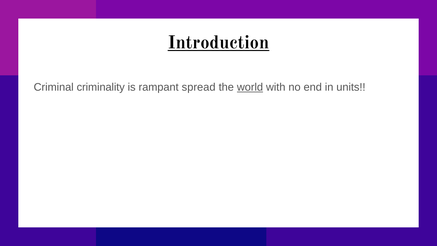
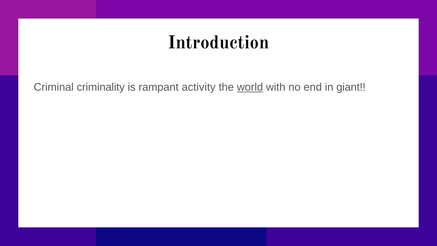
Introduction underline: present -> none (218, 43)
spread: spread -> activity (199, 87)
units: units -> giant (351, 87)
